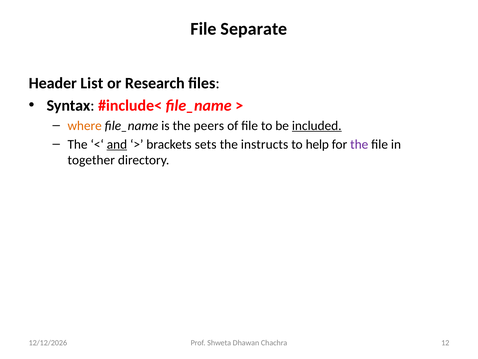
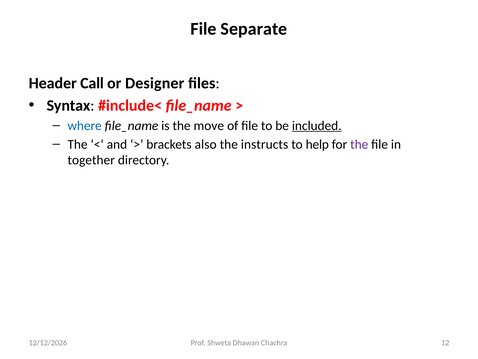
List: List -> Call (92, 83)
Research: Research -> Designer (155, 83)
where colour: orange -> blue (85, 125)
peers: peers -> move (209, 125)
and underline: present -> none (117, 144)
sets: sets -> also (206, 144)
